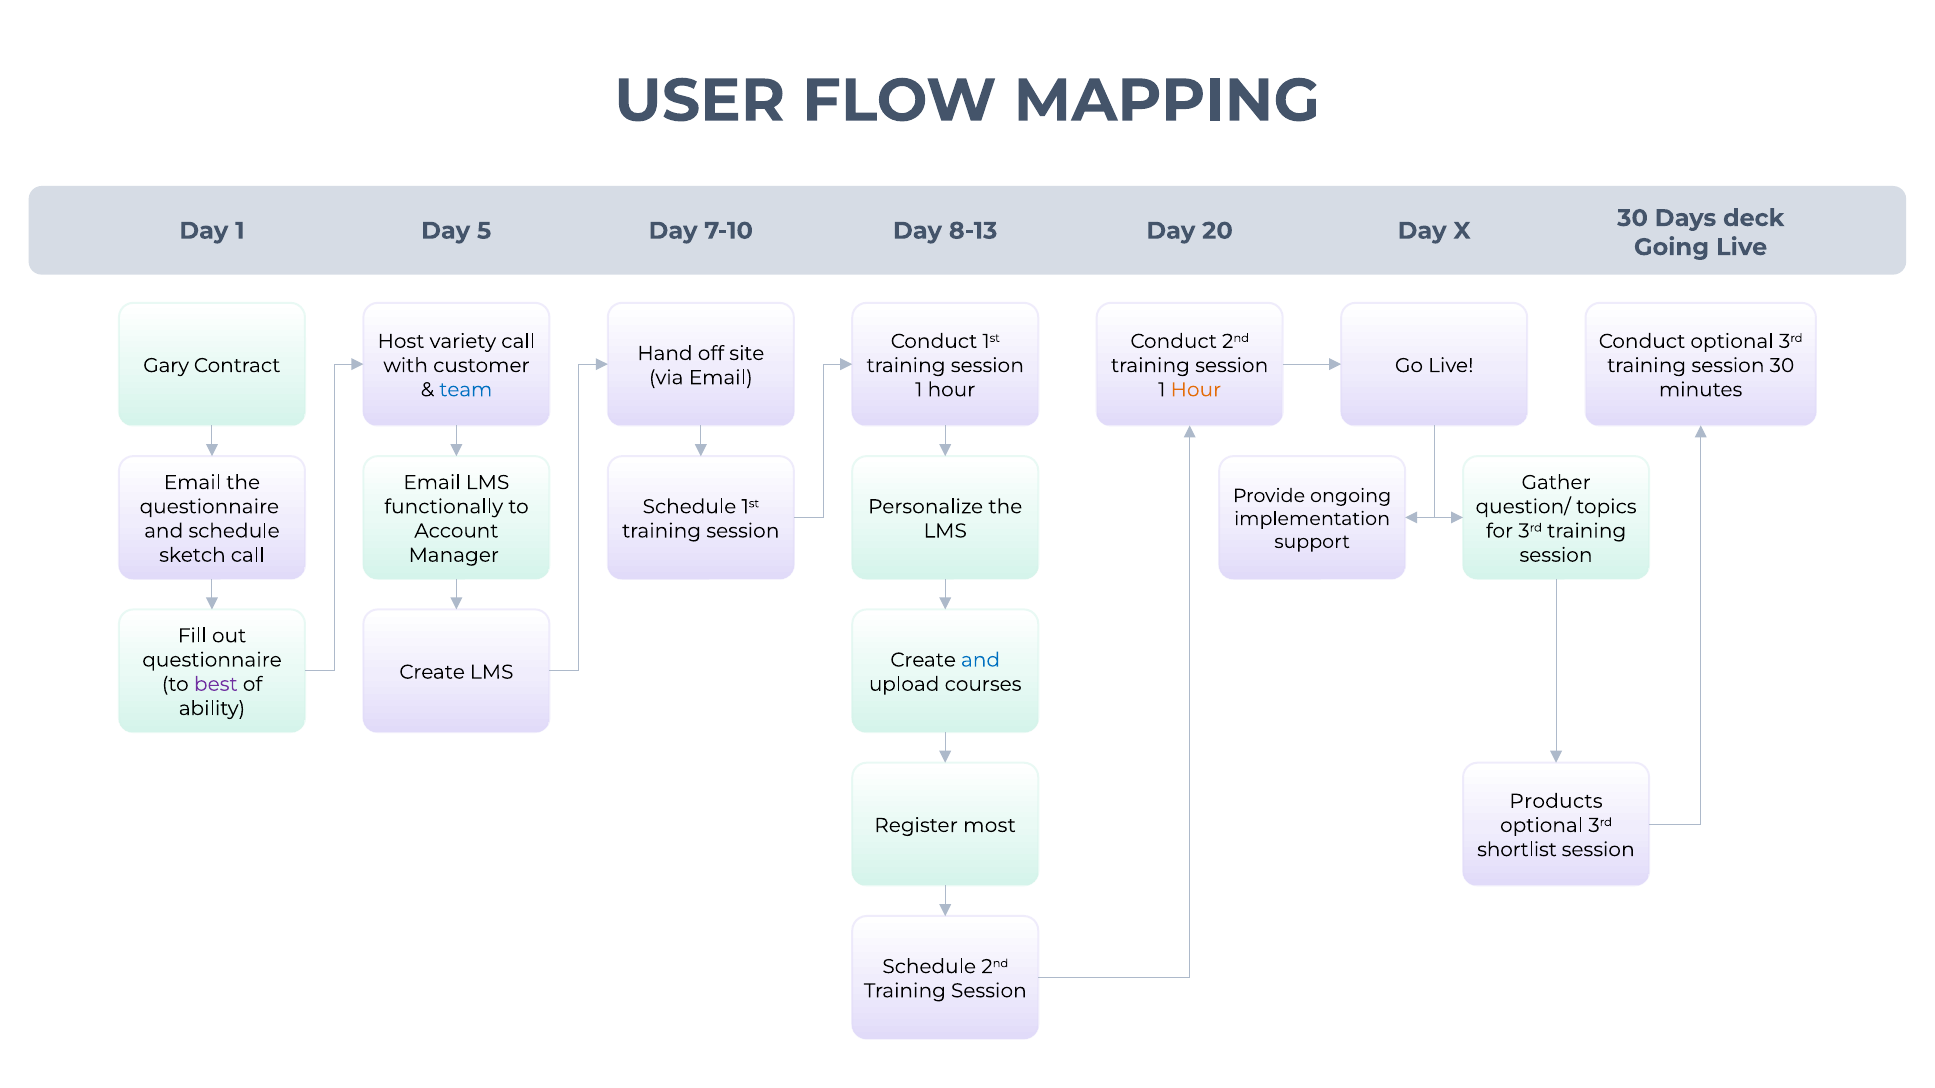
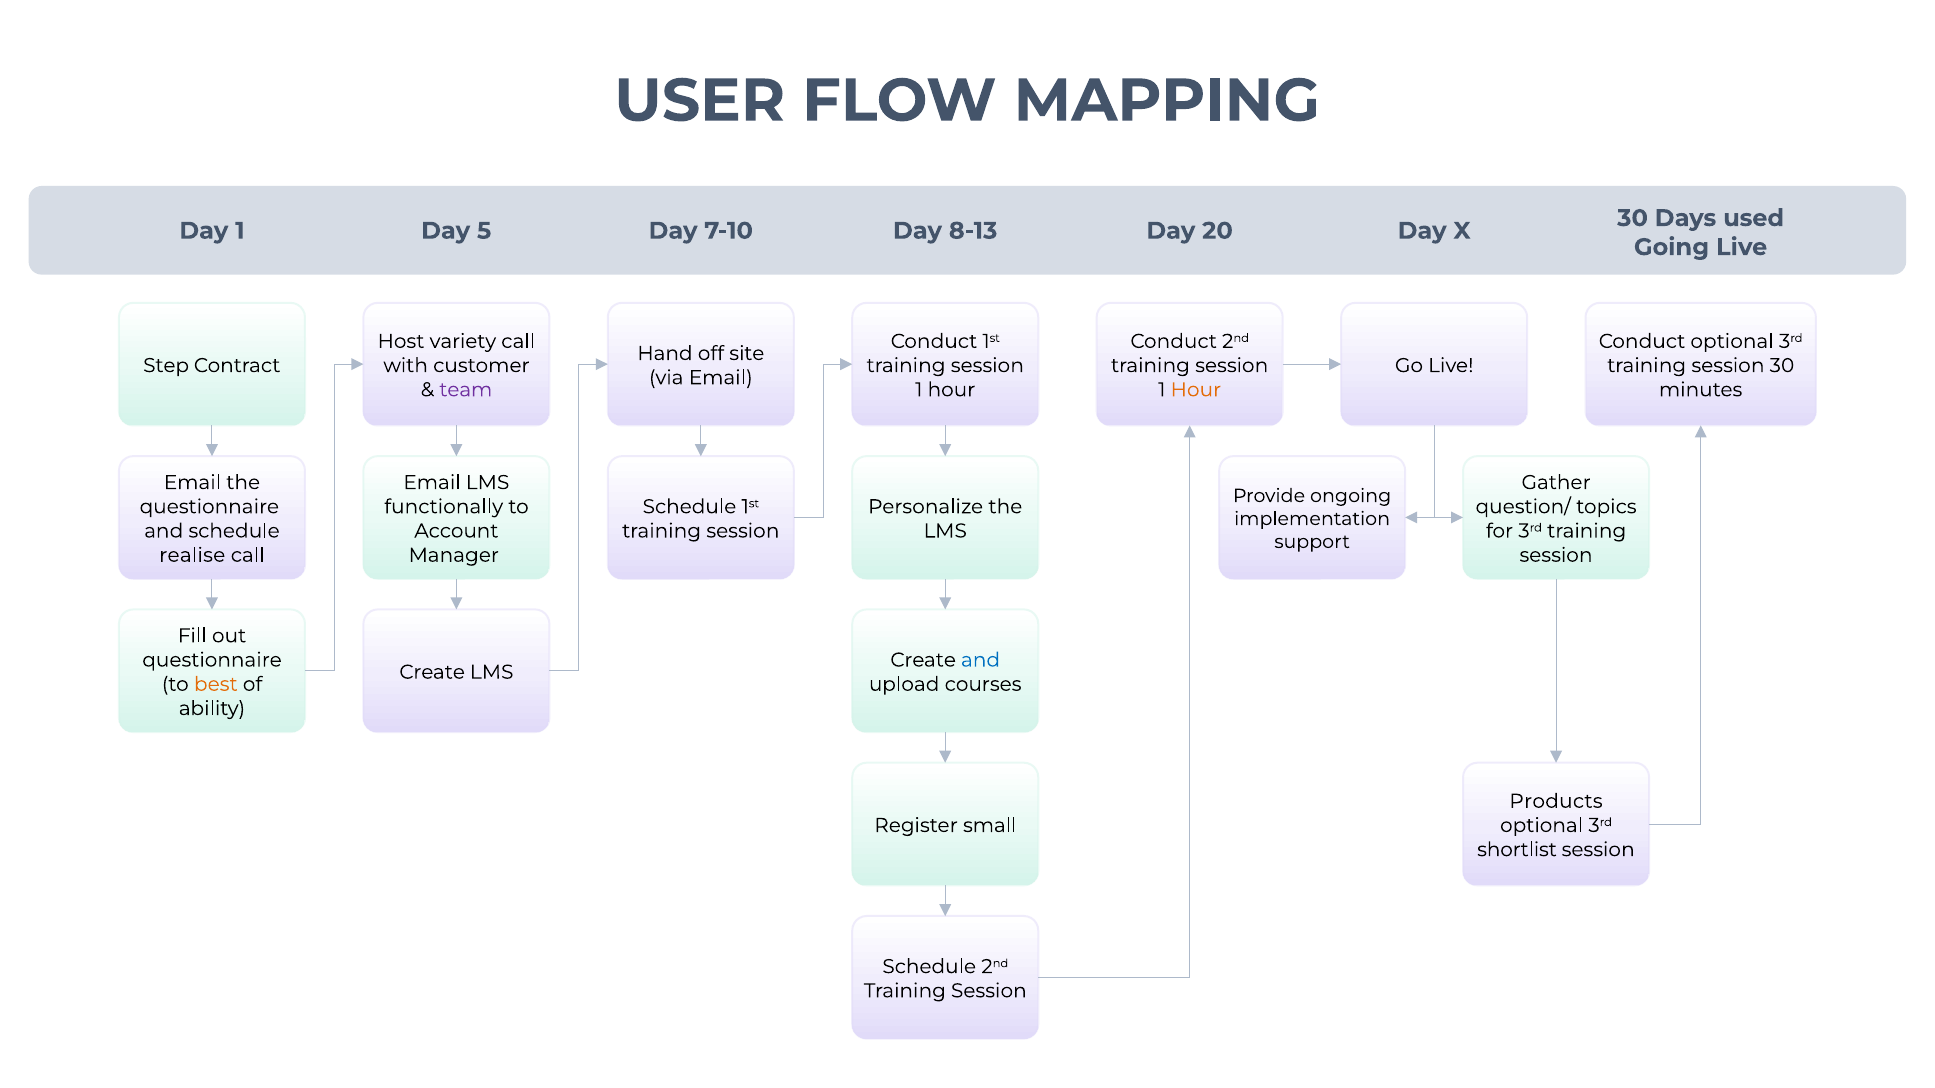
deck: deck -> used (1754, 218)
Gary: Gary -> Step (166, 366)
team colour: blue -> purple (466, 390)
sketch: sketch -> realise (192, 555)
best colour: purple -> orange (216, 684)
most: most -> small (990, 826)
